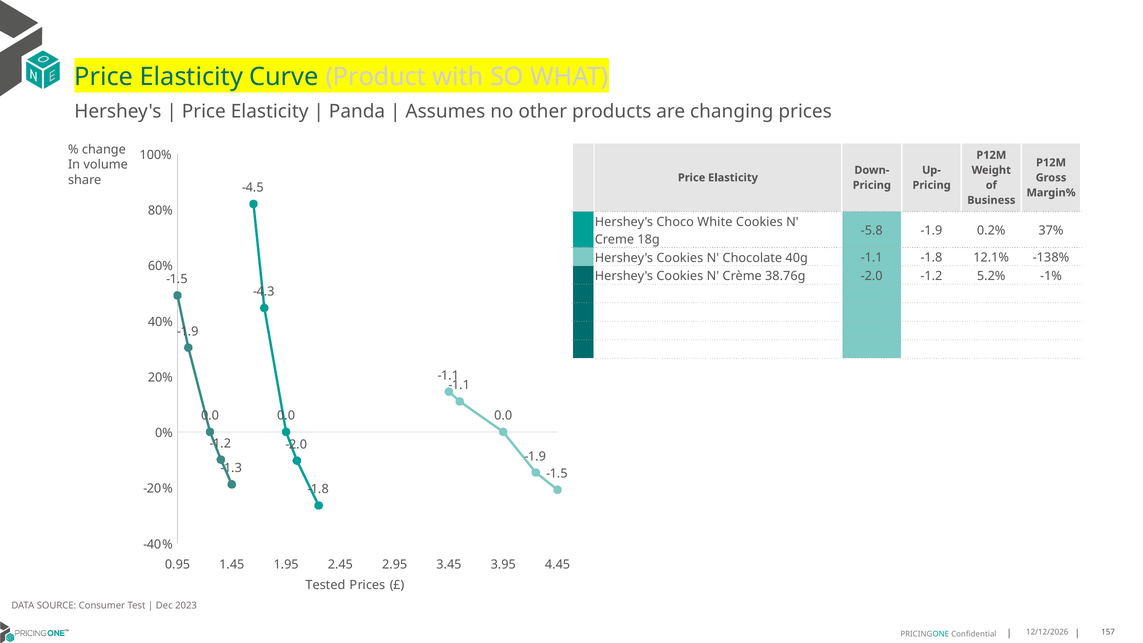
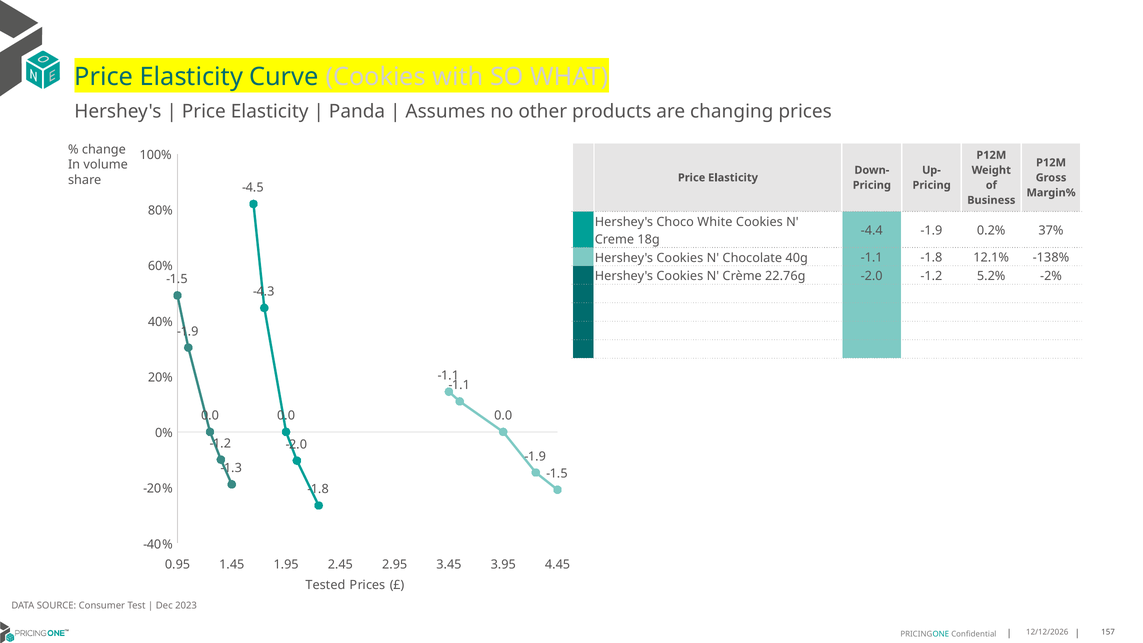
Curve Product: Product -> Cookies (376, 77)
-5.8: -5.8 -> -4.4 (872, 230)
38.76g: 38.76g -> 22.76g (785, 276)
-1%: -1% -> -2% (1051, 276)
